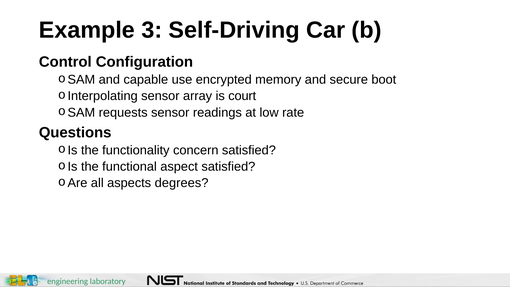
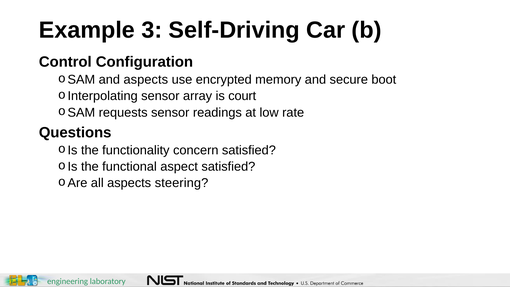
and capable: capable -> aspects (146, 80)
degrees: degrees -> steering (182, 183)
